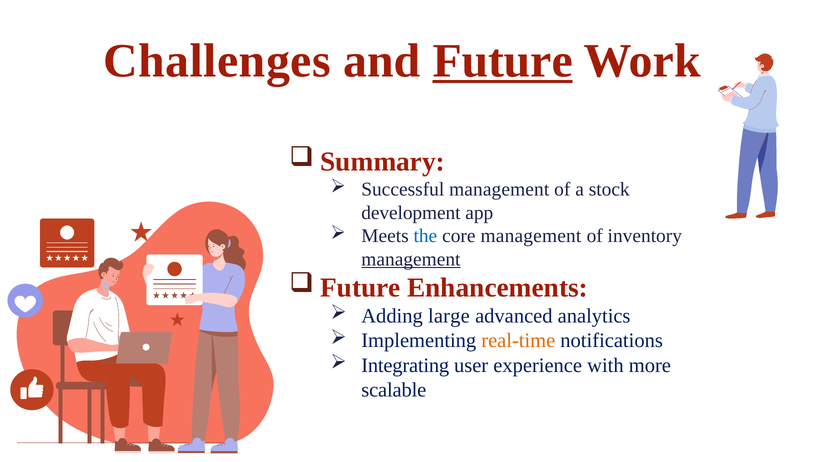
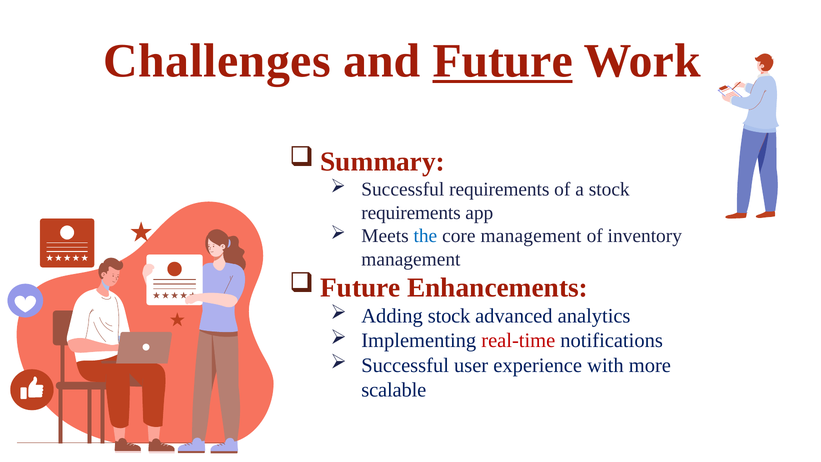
Successful management: management -> requirements (499, 189)
development: development -> requirements (411, 213)
management underline: present -> none (411, 259)
Adding large: large -> stock (449, 316)
real-time colour: orange -> red (518, 341)
Integrating: Integrating -> Successful (405, 365)
